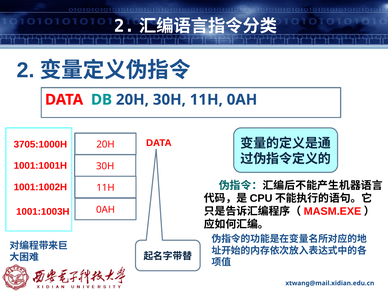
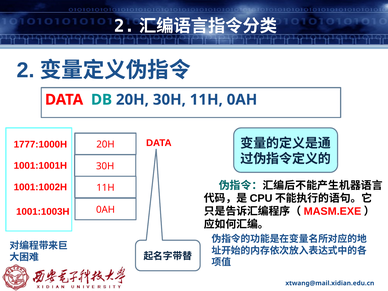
3705:1000H: 3705:1000H -> 1777:1000H (40, 144)
